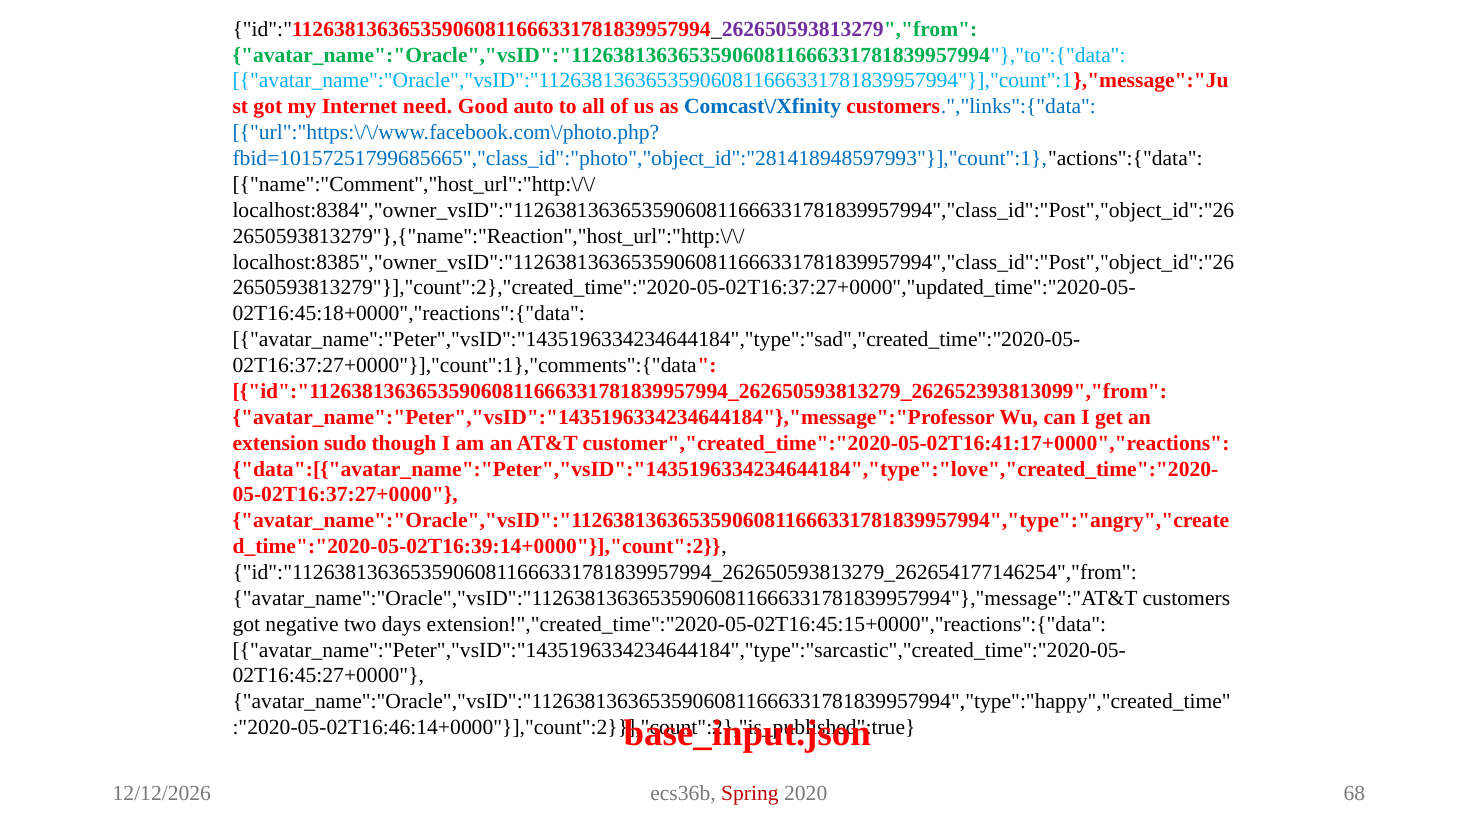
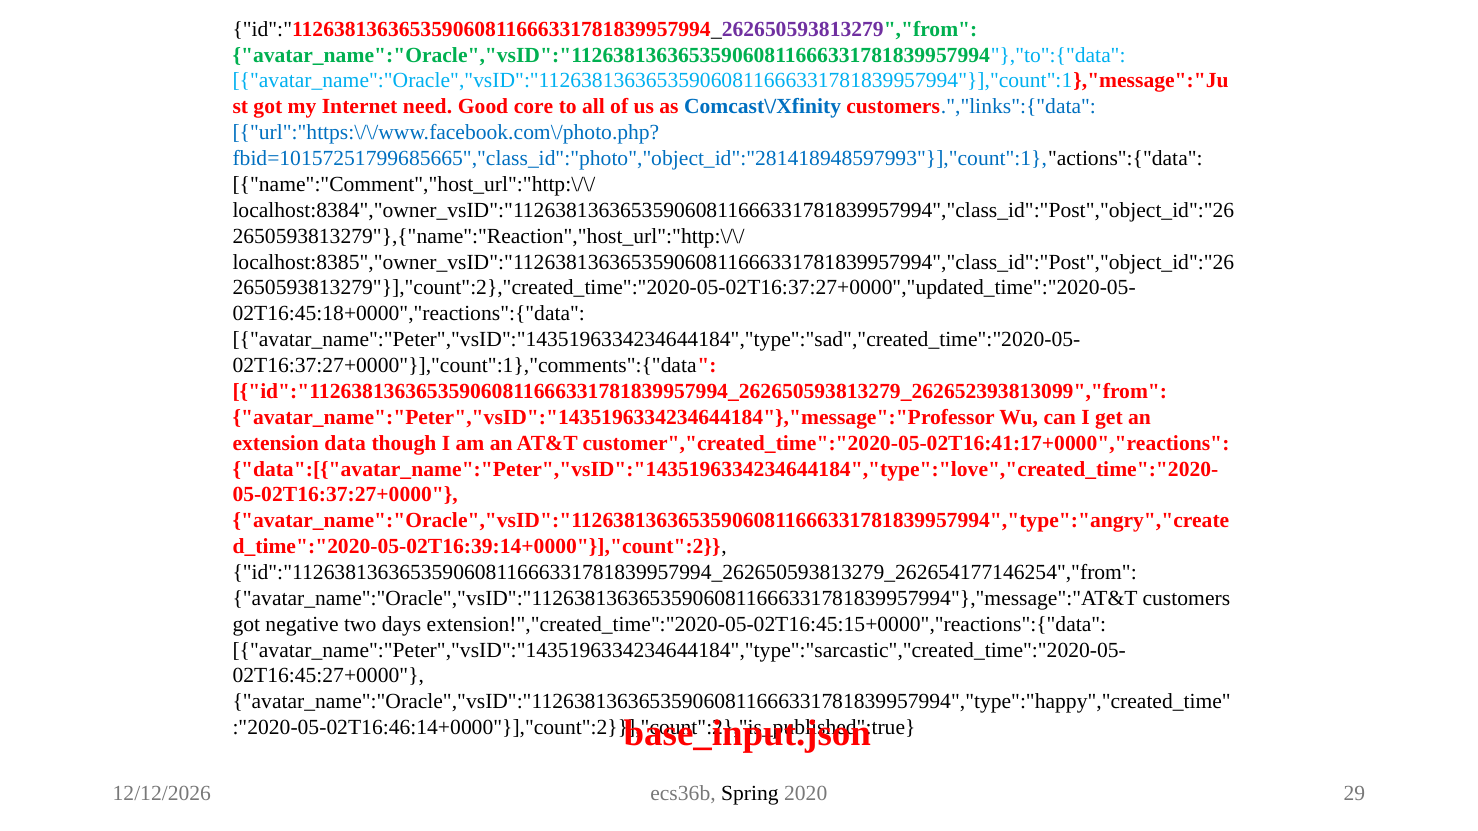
auto: auto -> core (533, 107)
sudo: sudo -> data (345, 443)
Spring colour: red -> black (750, 794)
68: 68 -> 29 (1354, 794)
